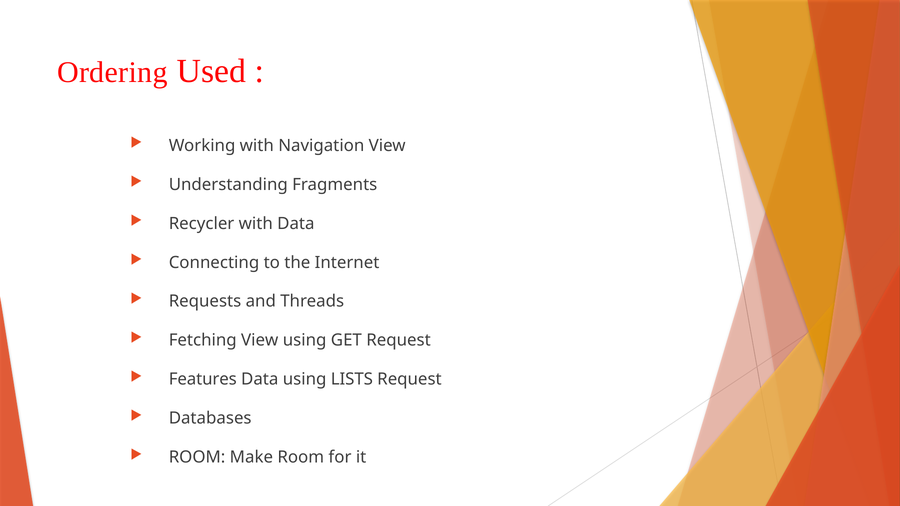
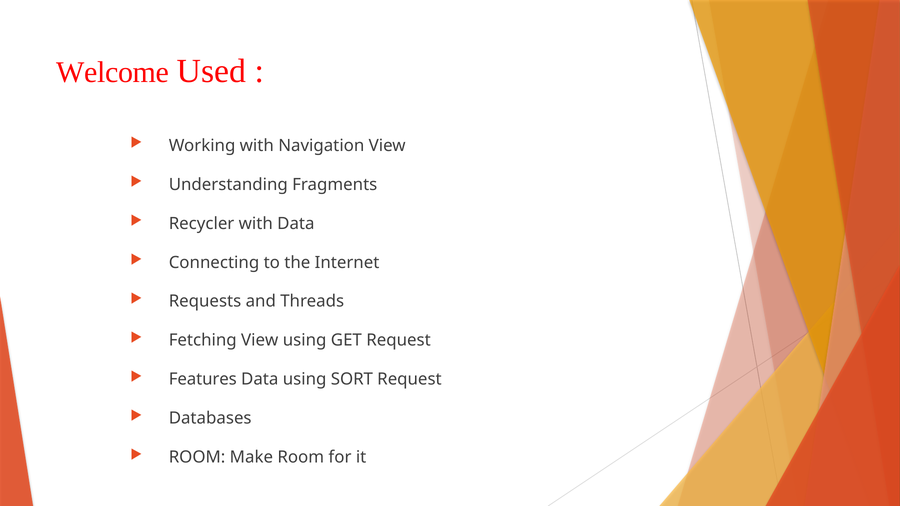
Ordering: Ordering -> Welcome (113, 72)
LISTS: LISTS -> SORT (352, 380)
